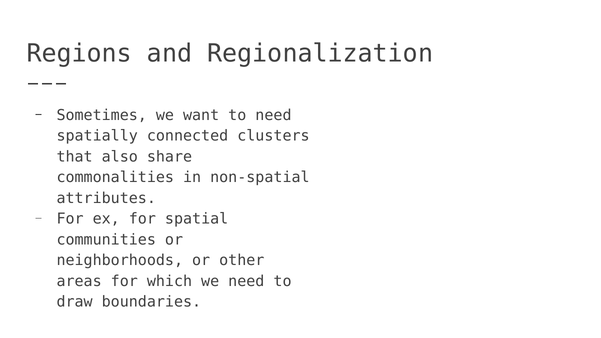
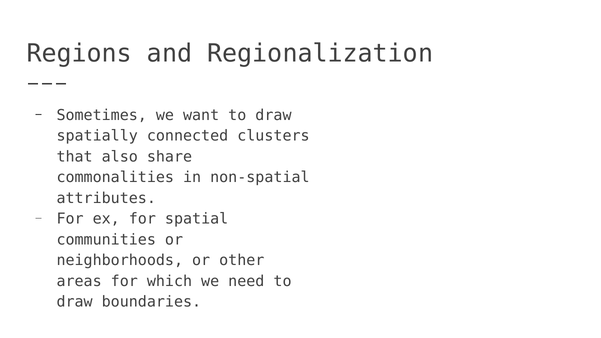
want to need: need -> draw (273, 115)
